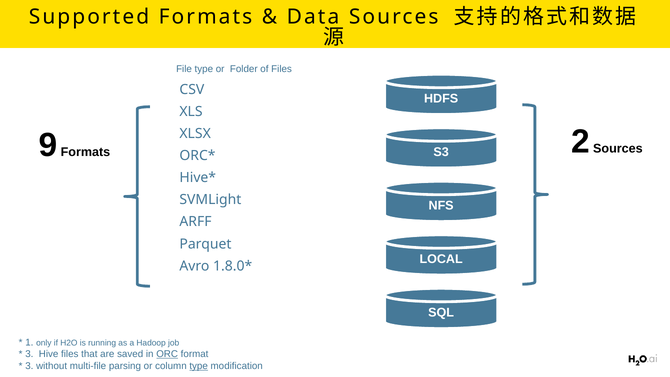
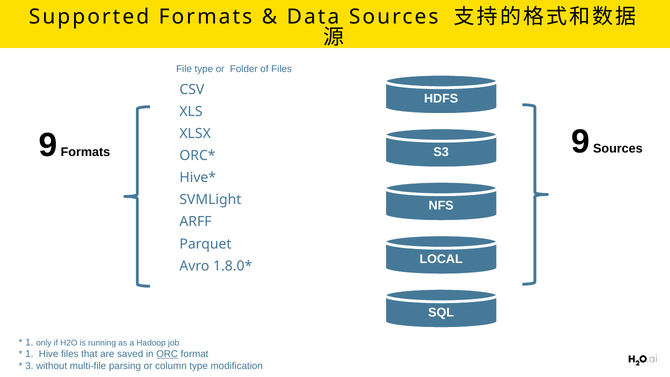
Formats 2: 2 -> 9 (580, 142)
3: 3 -> 1 (29, 354)
type underline: present -> none (199, 366)
